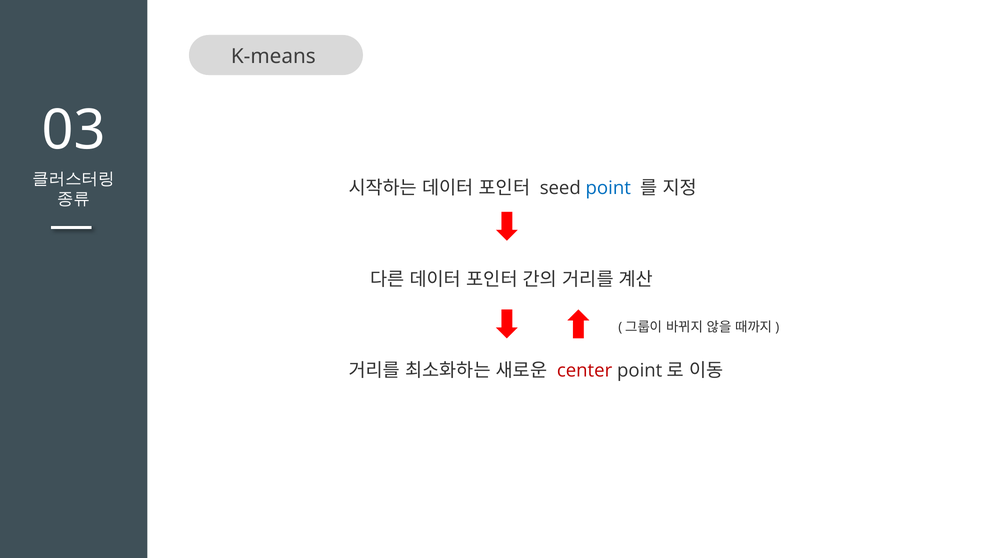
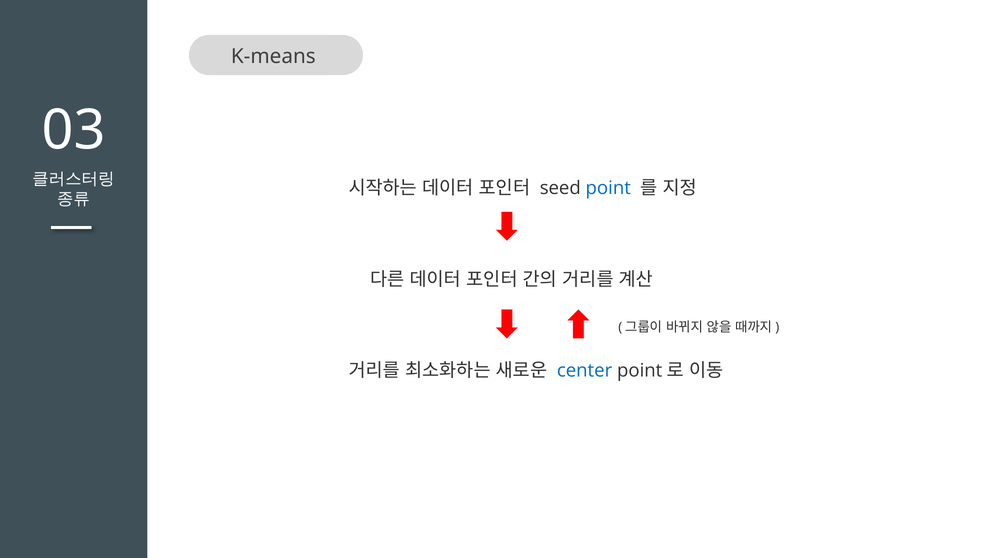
center colour: red -> blue (585, 371)
